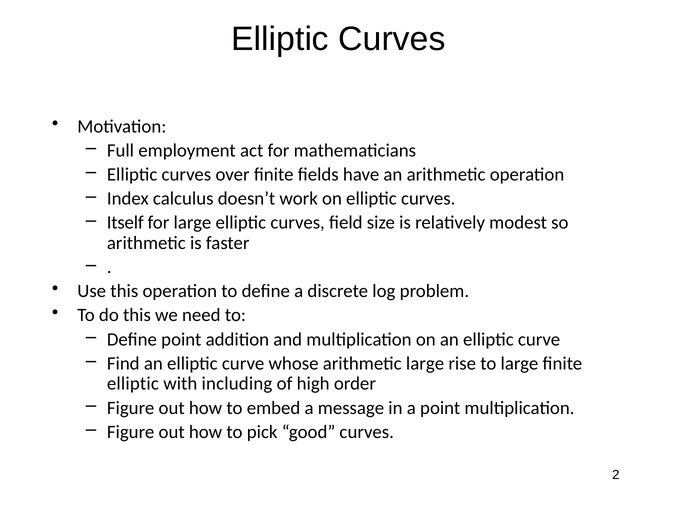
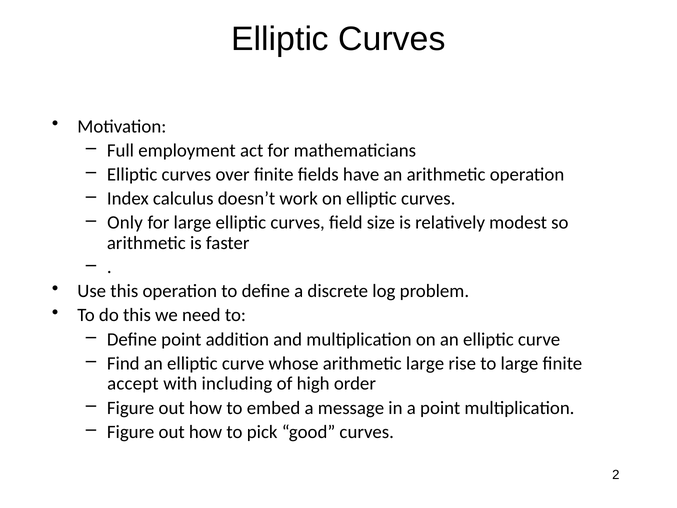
Itself: Itself -> Only (125, 223)
elliptic: elliptic -> accept (133, 384)
